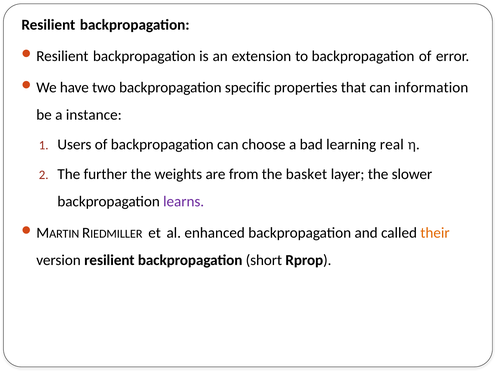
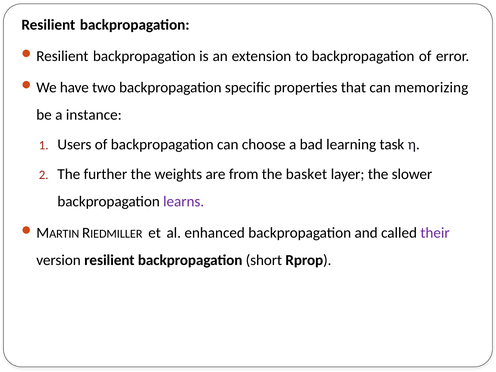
information: information -> memorizing (431, 87)
real: real -> task (392, 145)
their colour: orange -> purple (435, 233)
